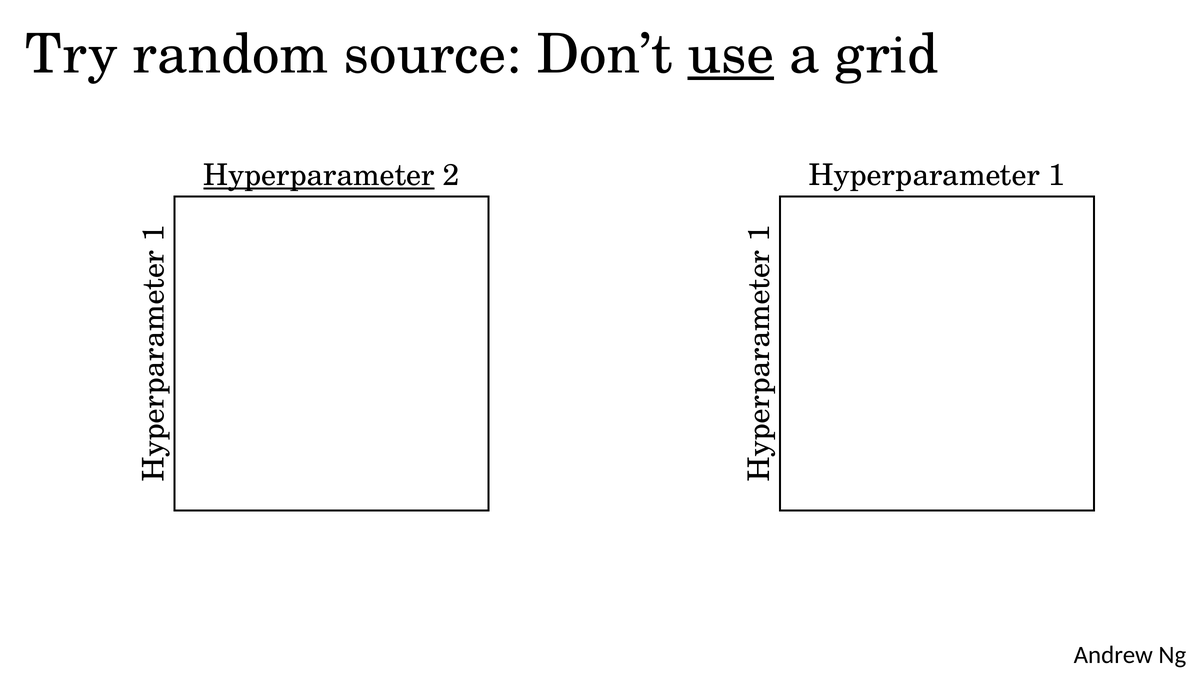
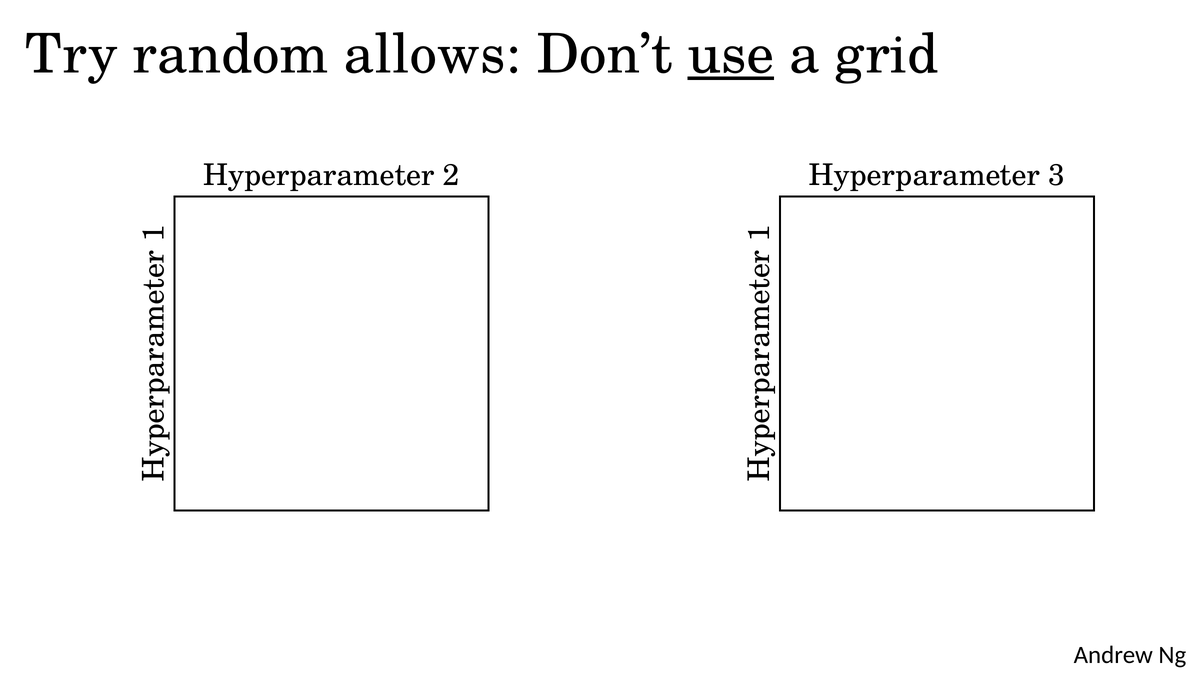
source: source -> allows (433, 55)
Hyperparameter underline: present -> none (319, 175)
Hyperparameter 1: 1 -> 3 (1057, 175)
